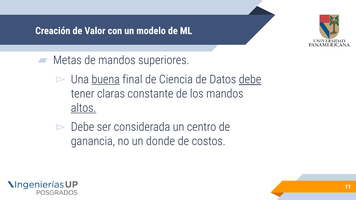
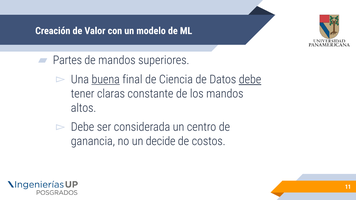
Metas: Metas -> Partes (67, 60)
altos underline: present -> none (84, 108)
donde: donde -> decide (161, 141)
